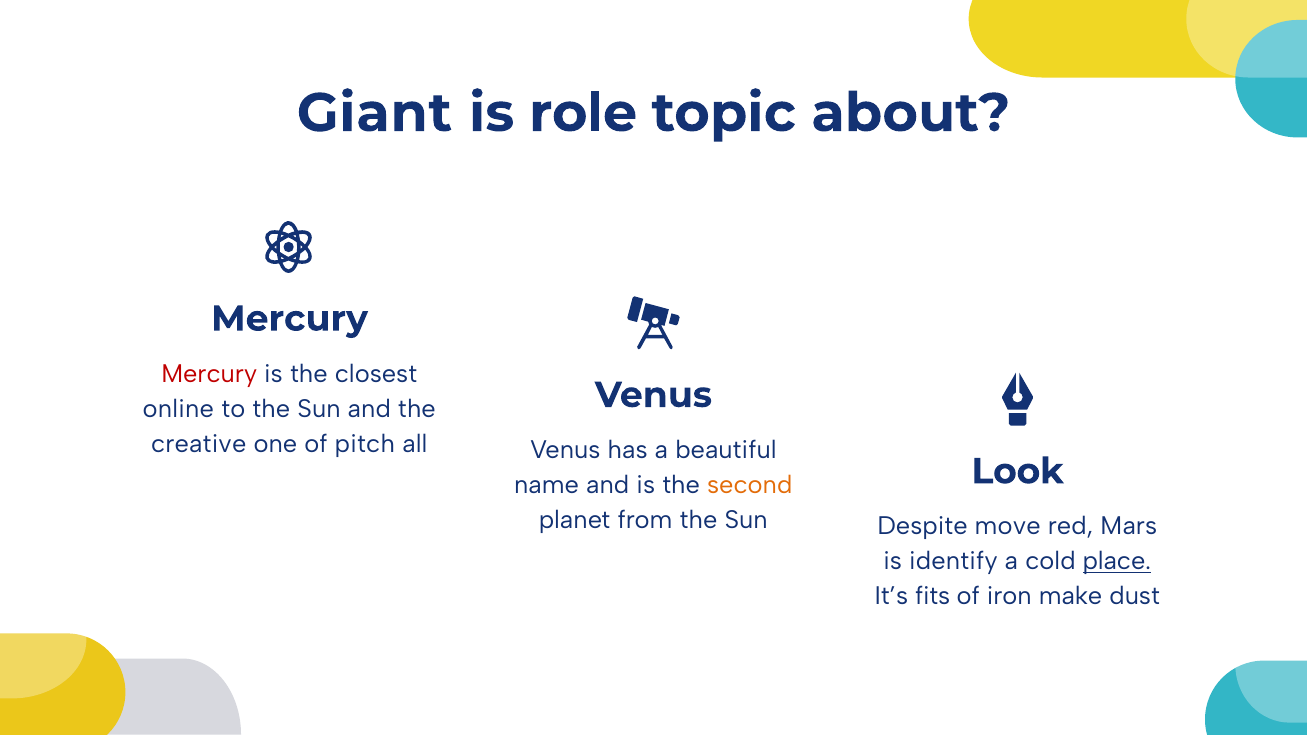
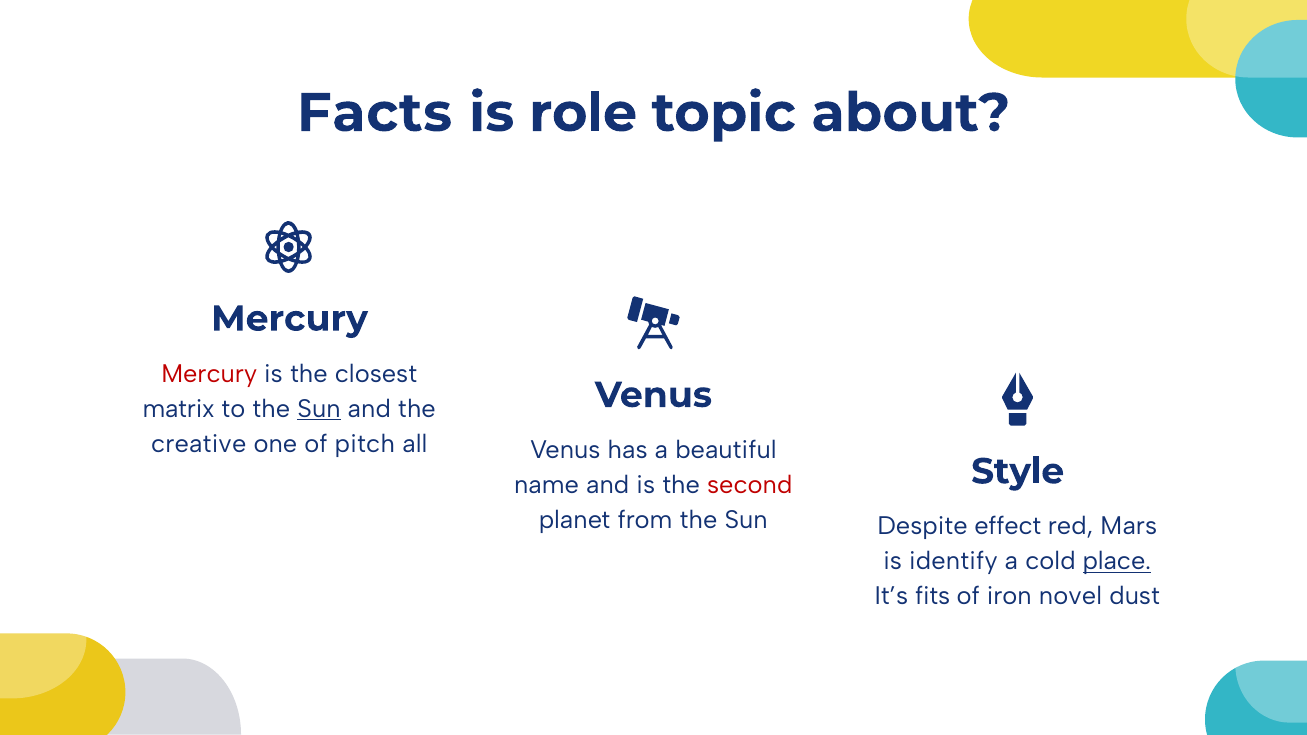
Giant: Giant -> Facts (374, 113)
online: online -> matrix (179, 409)
Sun underline: none -> present (319, 409)
Look: Look -> Style (1018, 472)
second colour: orange -> red (750, 485)
move: move -> effect (1008, 527)
make: make -> novel (1070, 597)
